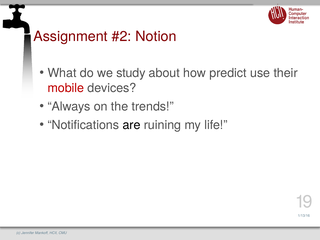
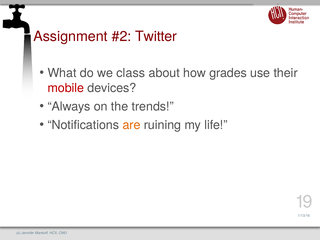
Notion: Notion -> Twitter (156, 36)
study: study -> class (131, 73)
predict: predict -> grades (228, 73)
are colour: black -> orange (132, 125)
